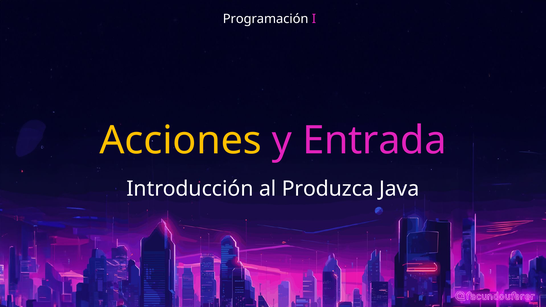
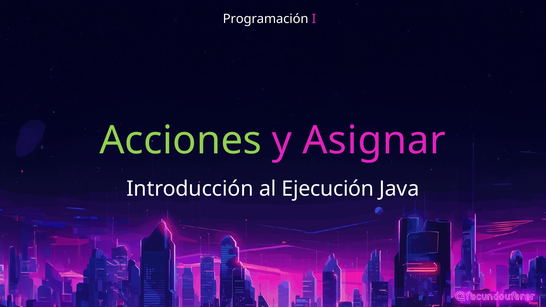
Acciones colour: yellow -> light green (181, 141)
Entrada: Entrada -> Asignar (374, 141)
Produzca: Produzca -> Ejecución (328, 189)
